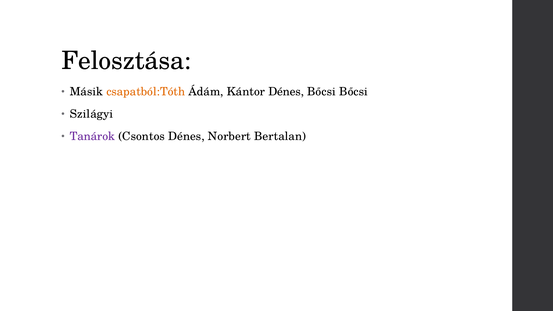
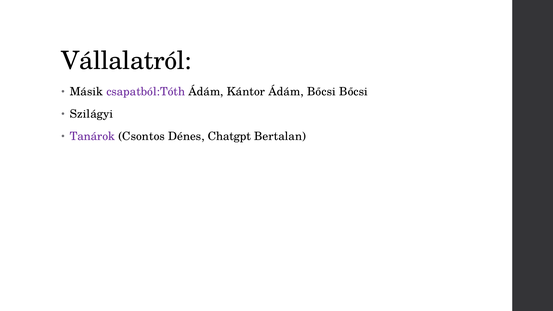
Felosztása: Felosztása -> Vállalatról (126, 61)
csapatból:Tóth colour: orange -> purple (146, 92)
Kántor Dénes: Dénes -> Ádám (286, 92)
Norbert: Norbert -> Chatgpt (229, 137)
